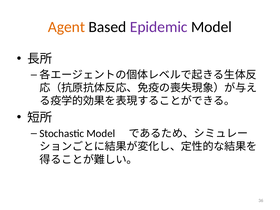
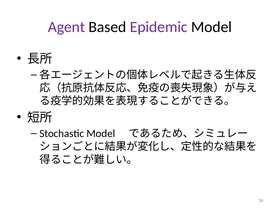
Agent colour: orange -> purple (66, 27)
